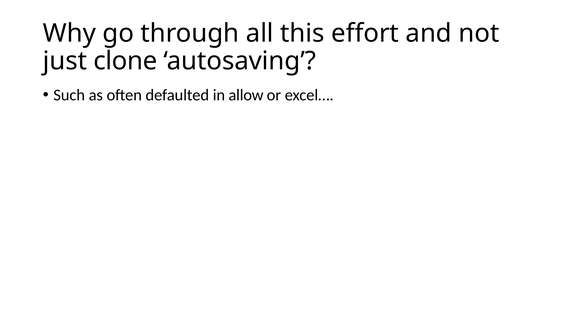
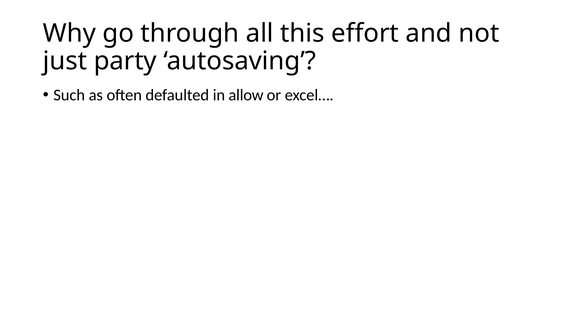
clone: clone -> party (125, 61)
